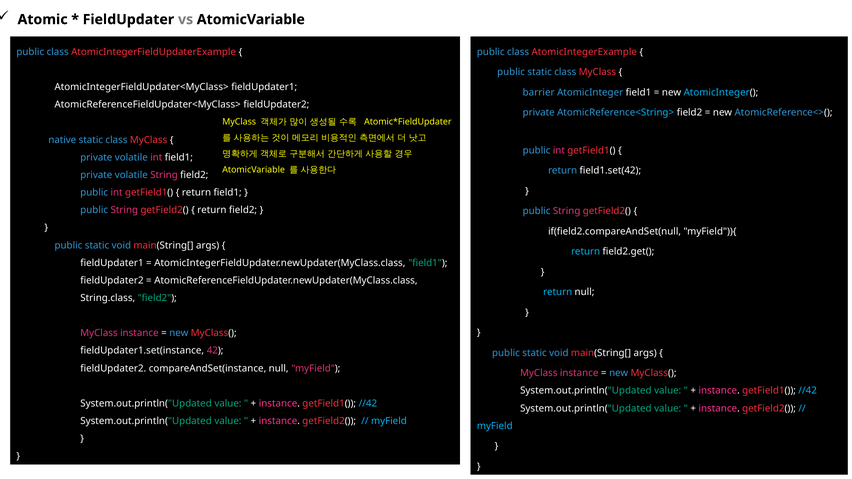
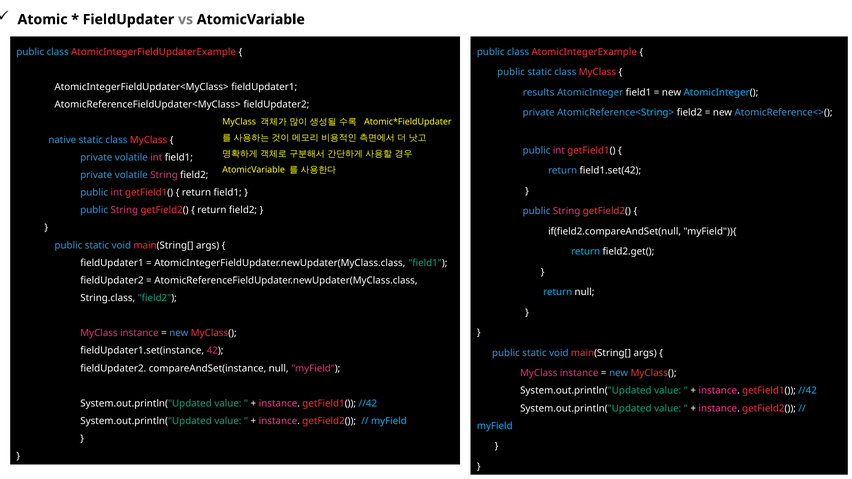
barrier: barrier -> results (539, 92)
